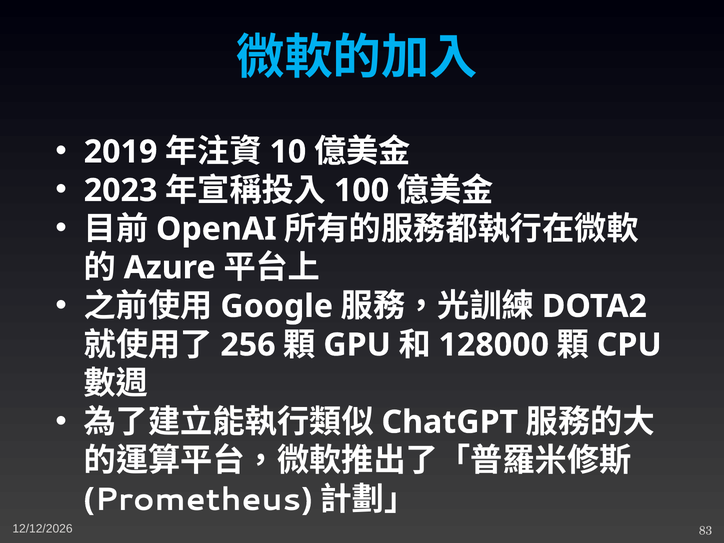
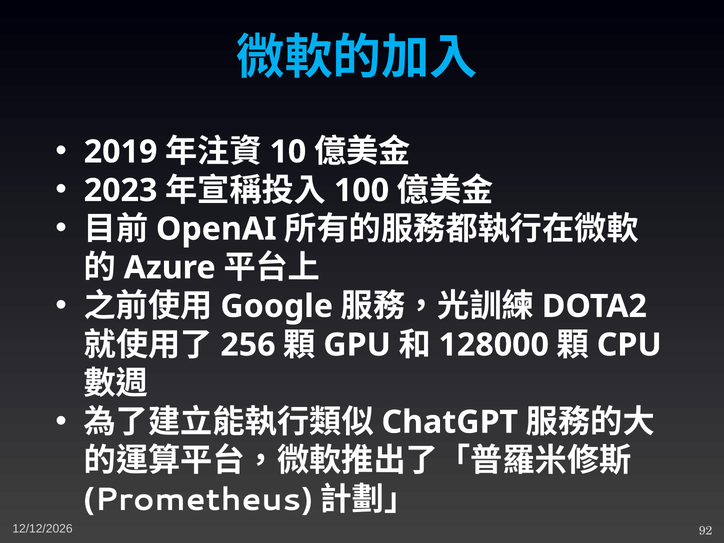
83: 83 -> 92 (706, 531)
